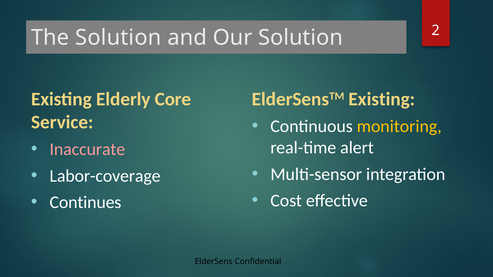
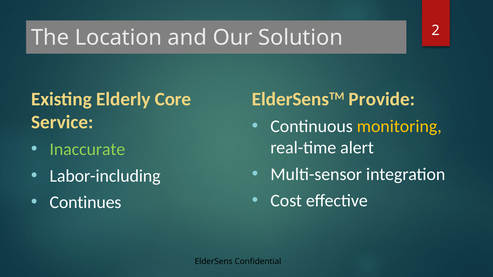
The Solution: Solution -> Location (118, 38)
ElderSensTM Existing: Existing -> Provide (382, 99)
Inaccurate colour: pink -> light green (87, 150)
Labor-coverage: Labor-coverage -> Labor-including (105, 176)
